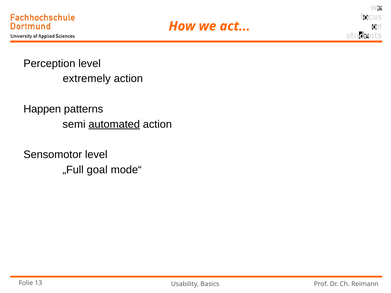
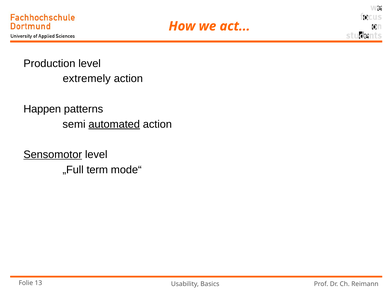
Perception: Perception -> Production (49, 63)
Sensomotor underline: none -> present (53, 155)
goal: goal -> term (97, 170)
